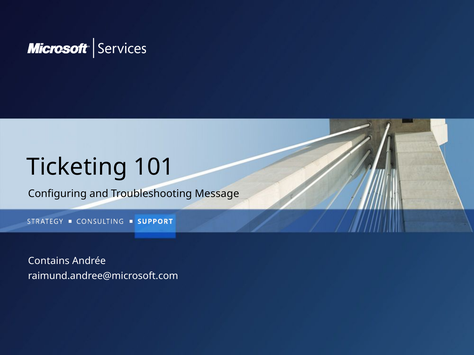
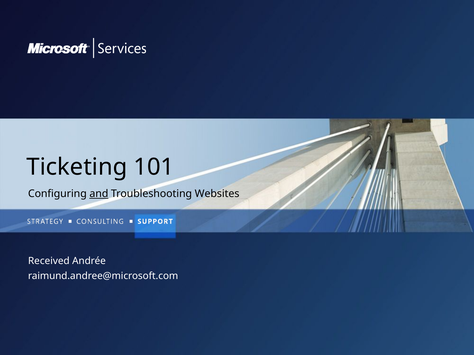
and underline: none -> present (99, 194)
Message: Message -> Websites (217, 194)
Contains: Contains -> Received (49, 261)
